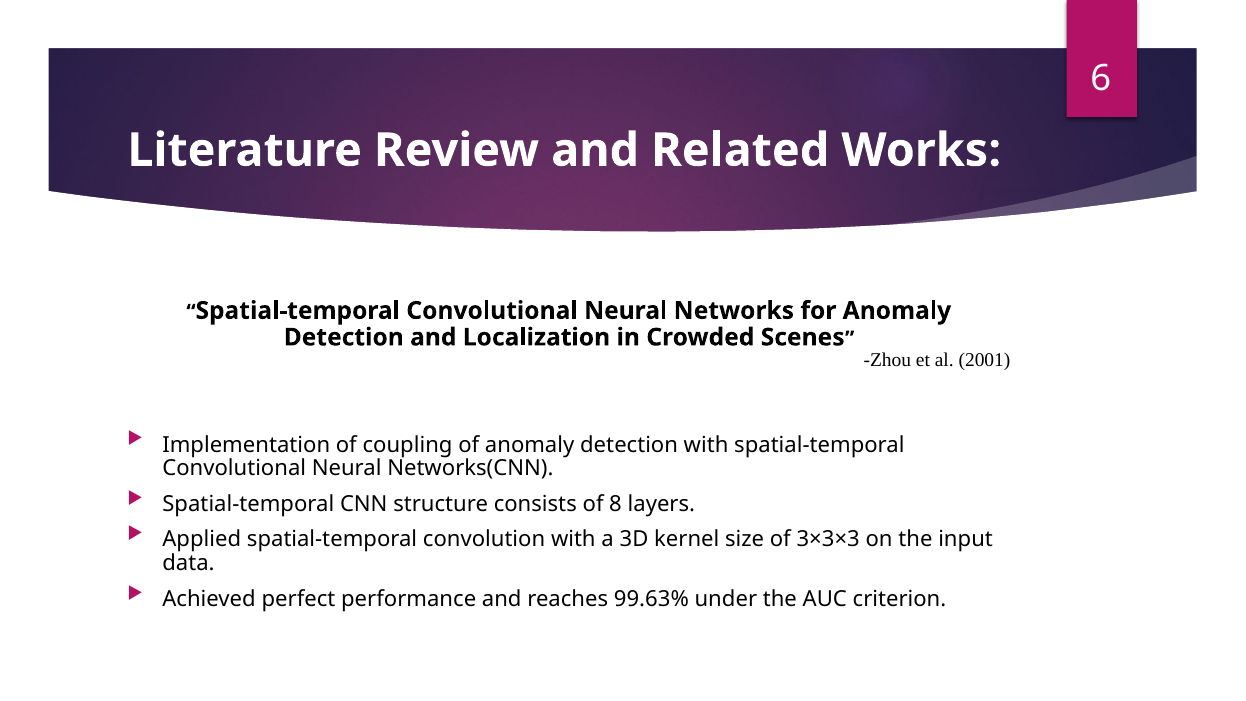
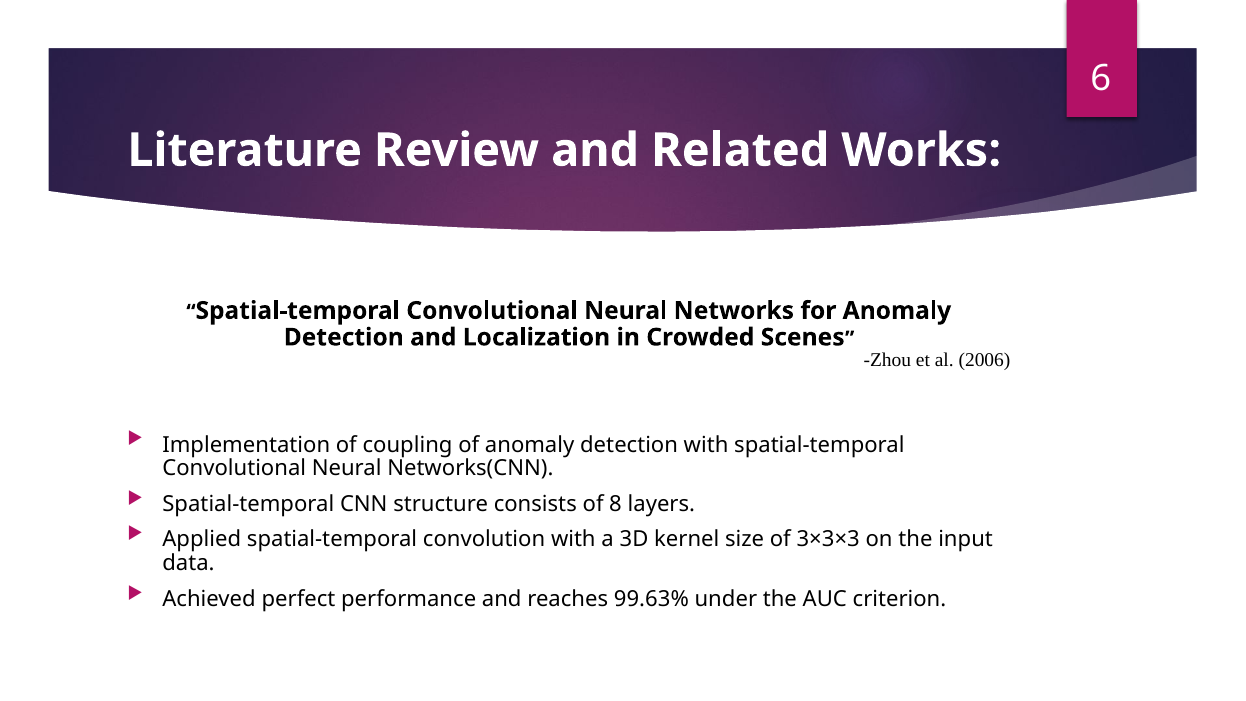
2001: 2001 -> 2006 (984, 360)
